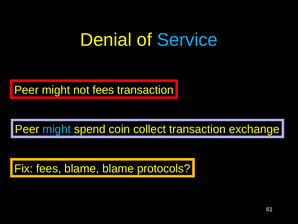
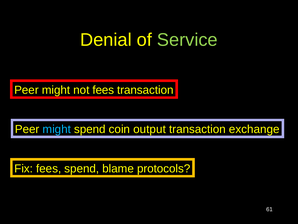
Service colour: light blue -> light green (187, 40)
collect: collect -> output (150, 129)
fees blame: blame -> spend (82, 168)
